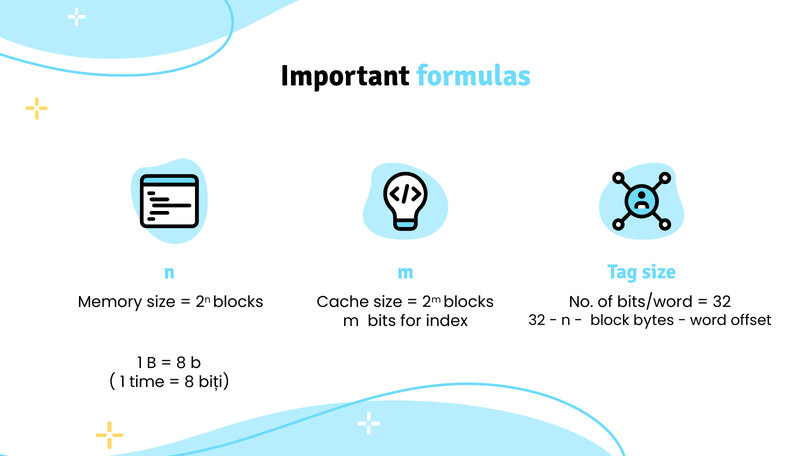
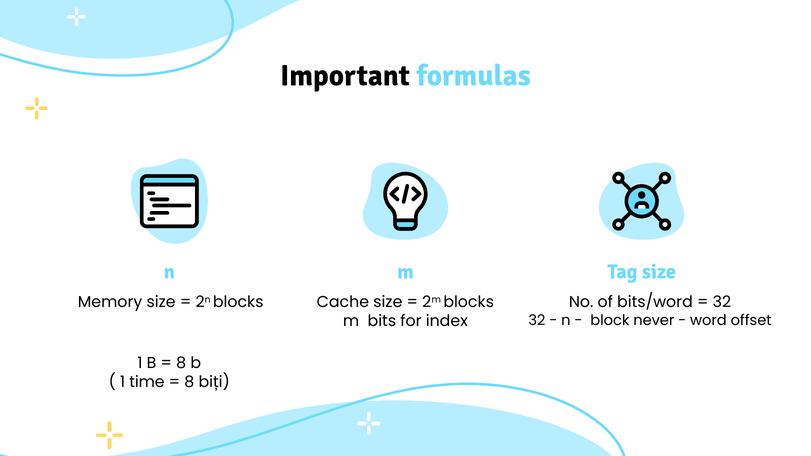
bytes: bytes -> never (654, 320)
